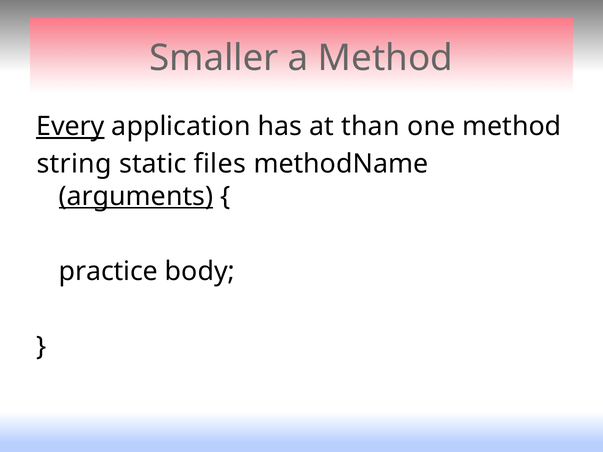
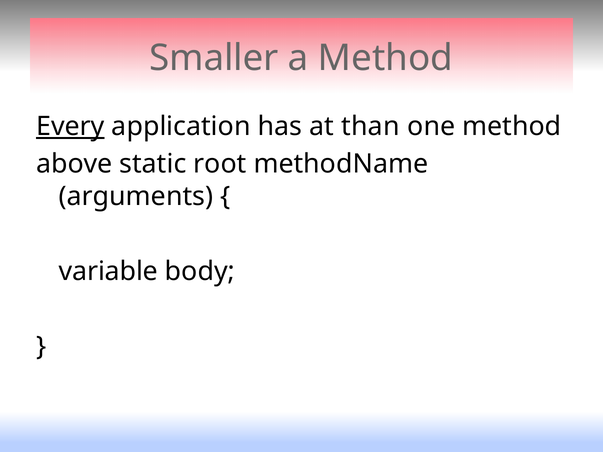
string: string -> above (74, 164)
files: files -> root (220, 164)
arguments underline: present -> none (136, 196)
practice: practice -> variable (108, 271)
